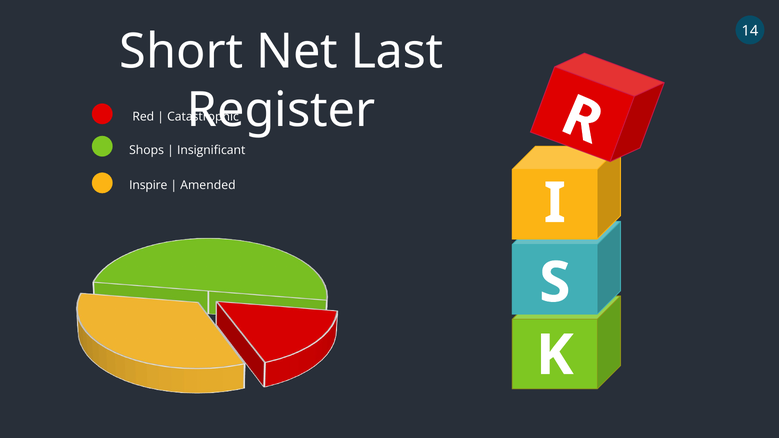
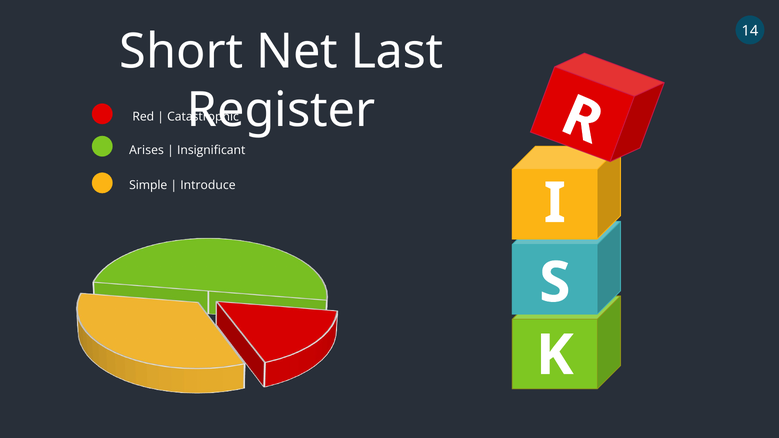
Shops: Shops -> Arises (147, 150)
Inspire: Inspire -> Simple (148, 186)
Amended: Amended -> Introduce (208, 186)
